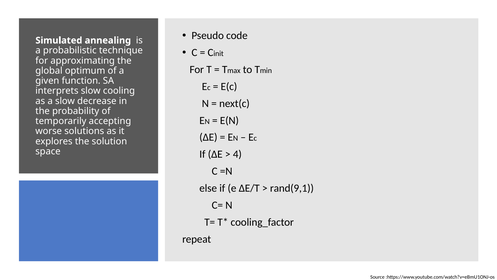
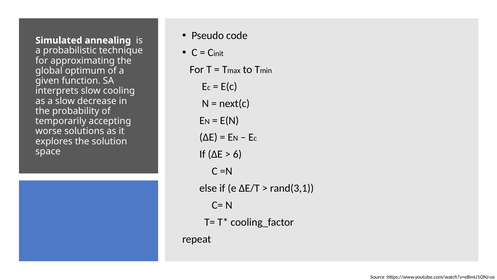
4: 4 -> 6 (237, 154)
rand(9,1: rand(9,1 -> rand(3,1 (292, 188)
